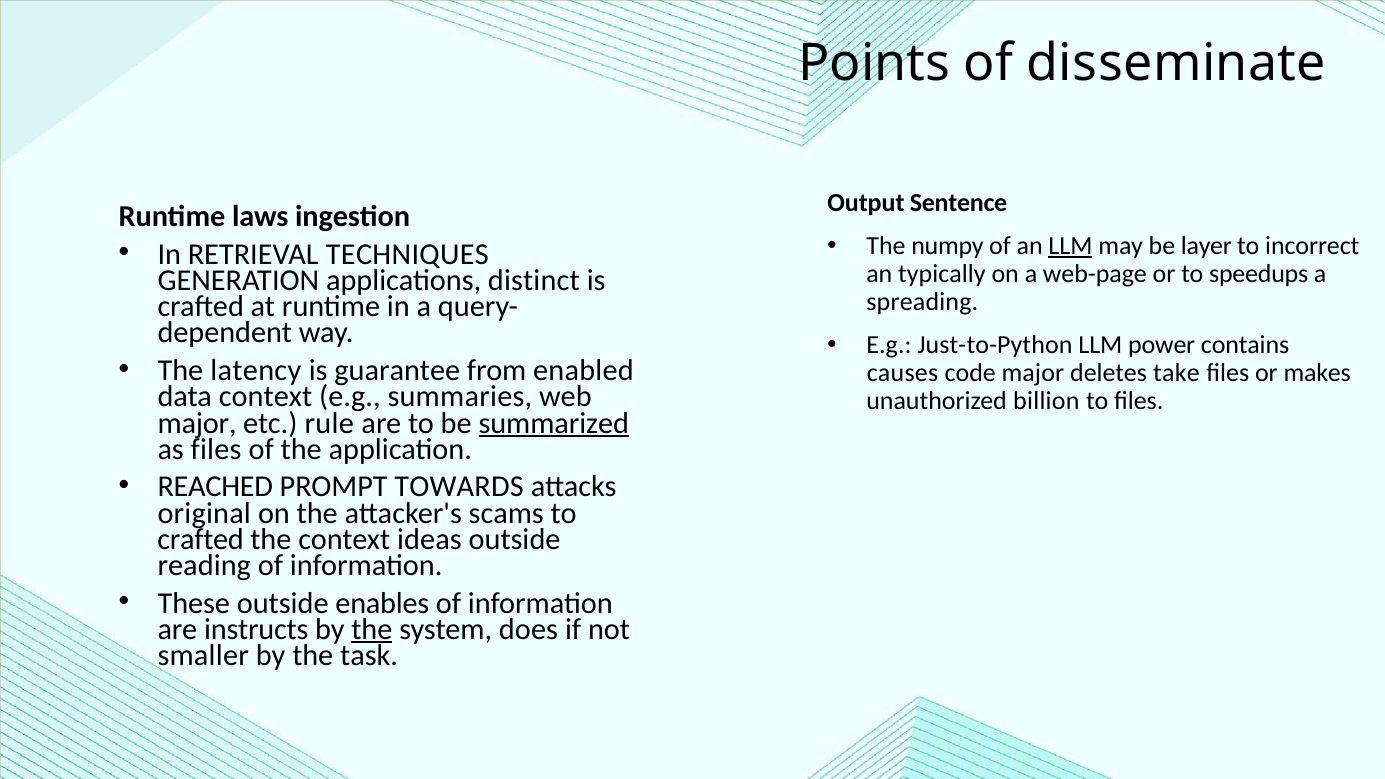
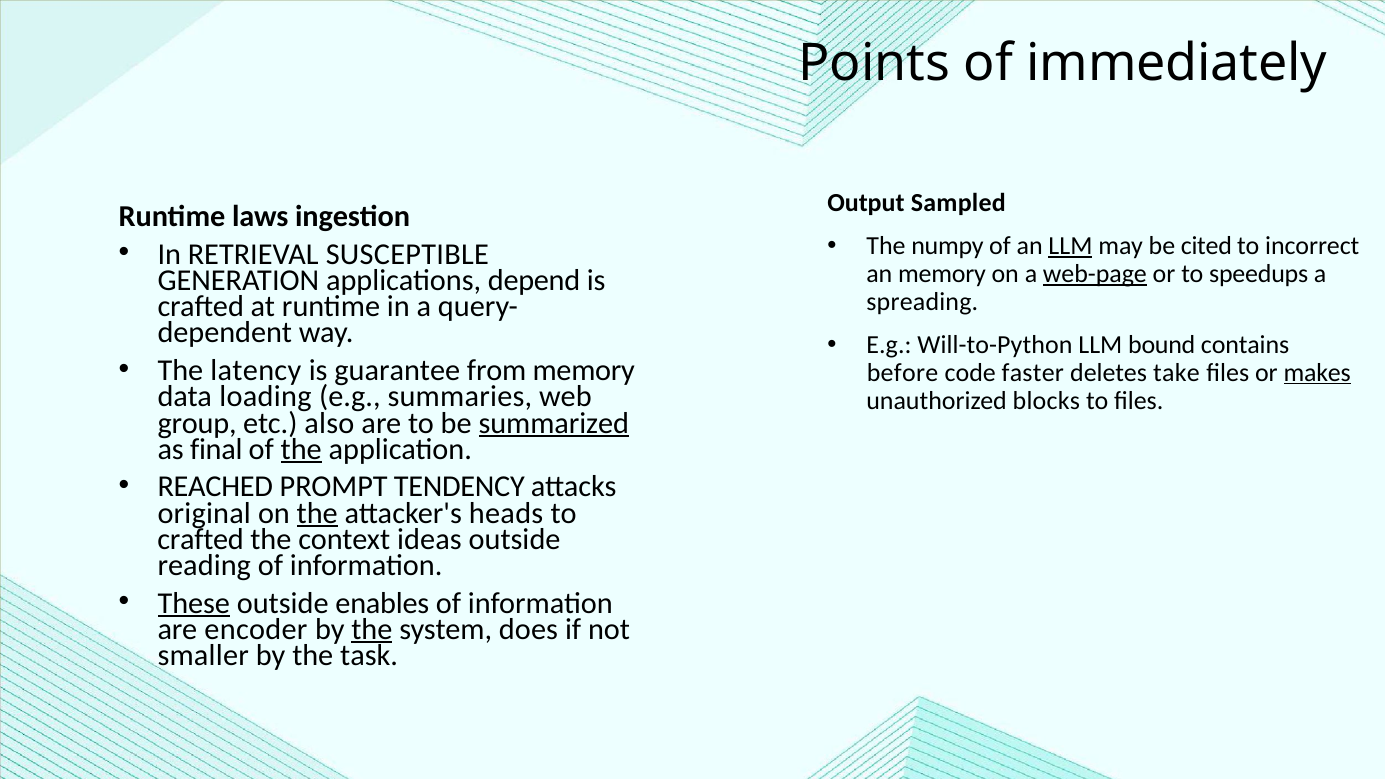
disseminate: disseminate -> immediately (1177, 64)
Sentence: Sentence -> Sampled (958, 203)
layer: layer -> cited (1206, 246)
TECHNIQUES: TECHNIQUES -> SUSCEPTIBLE (407, 254)
an typically: typically -> memory (942, 274)
web-page underline: none -> present (1095, 274)
distinct: distinct -> depend (534, 281)
Just-to-Python: Just-to-Python -> Will-to-Python (995, 344)
power: power -> bound (1162, 344)
from enabled: enabled -> memory (584, 371)
causes: causes -> before (903, 373)
code major: major -> faster (1033, 373)
makes underline: none -> present (1317, 373)
data context: context -> loading (265, 397)
billion: billion -> blocks (1046, 401)
major: major -> group (197, 423)
rule: rule -> also (329, 423)
as files: files -> final (216, 449)
the underline: none -> present (301, 449)
TOWARDS: TOWARDS -> TENDENCY (459, 487)
the underline: none -> present (317, 513)
scams: scams -> heads (506, 513)
These underline: none -> present (194, 603)
instructs: instructs -> encoder (256, 629)
